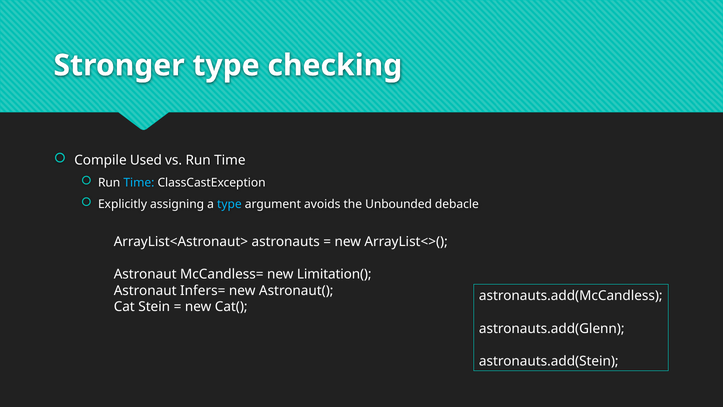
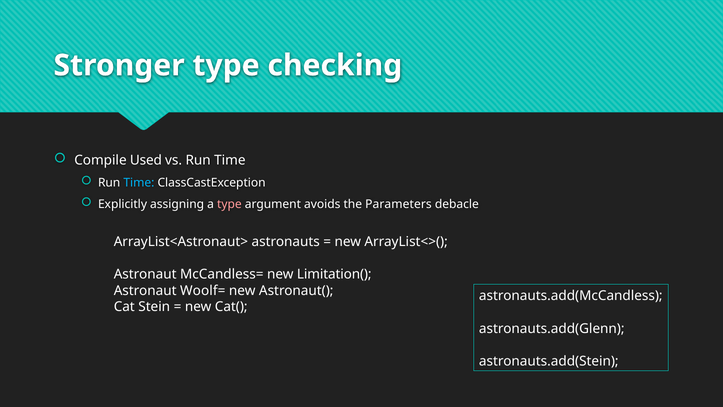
type colour: light blue -> pink (229, 204)
Unbounded: Unbounded -> Parameters (398, 204)
Infers=: Infers= -> Woolf= (203, 290)
